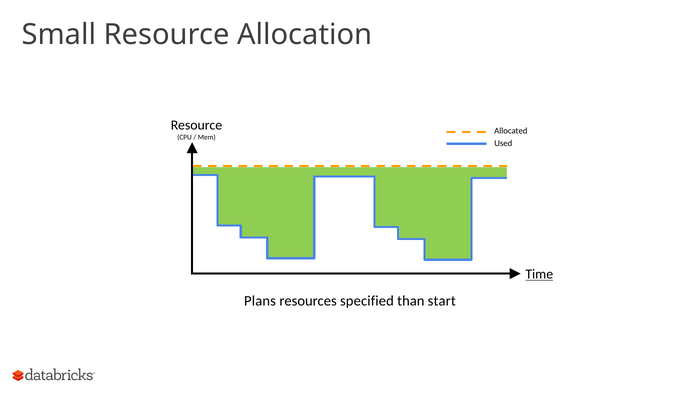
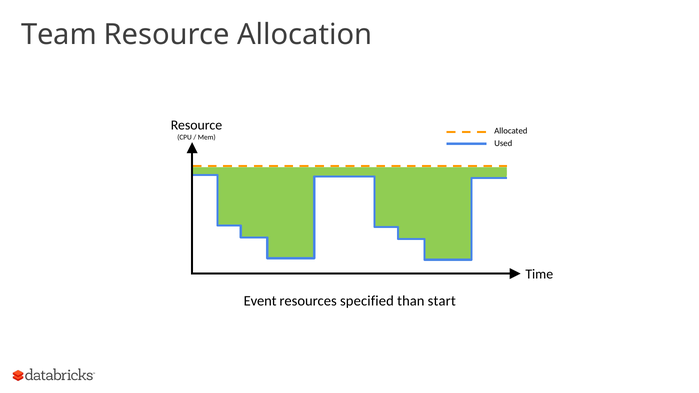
Small: Small -> Team (59, 35)
Time underline: present -> none (539, 274)
Plans: Plans -> Event (260, 301)
